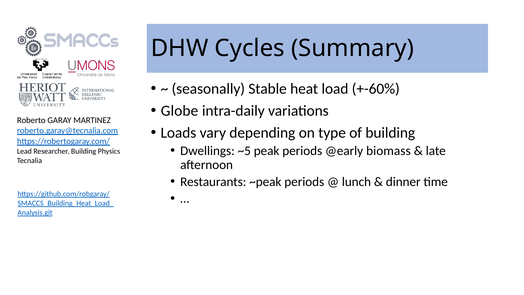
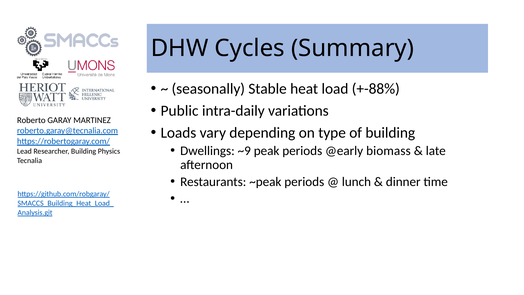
+-60%: +-60% -> +-88% (376, 89)
Globe: Globe -> Public (180, 111)
~5: ~5 -> ~9 (244, 151)
